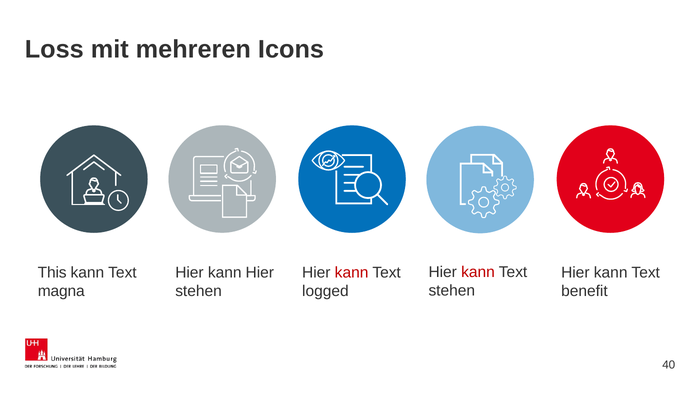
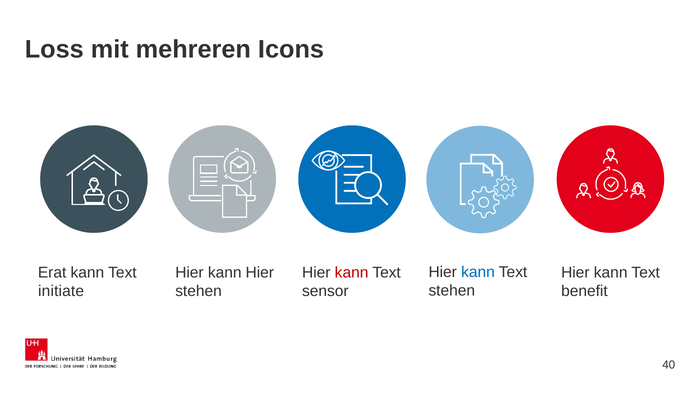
kann colour: red -> blue (478, 272)
This: This -> Erat (52, 272)
magna: magna -> initiate (61, 291)
logged: logged -> sensor (325, 291)
